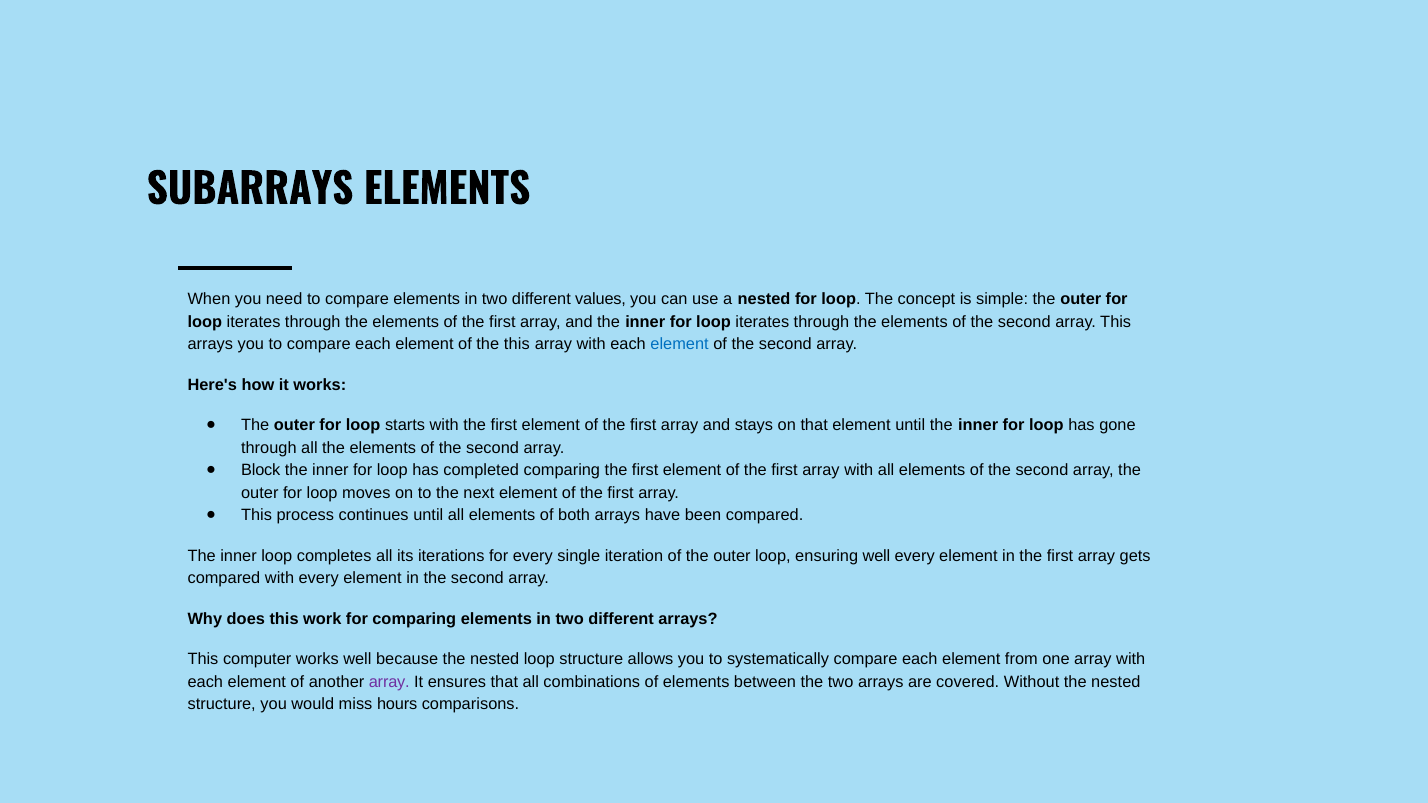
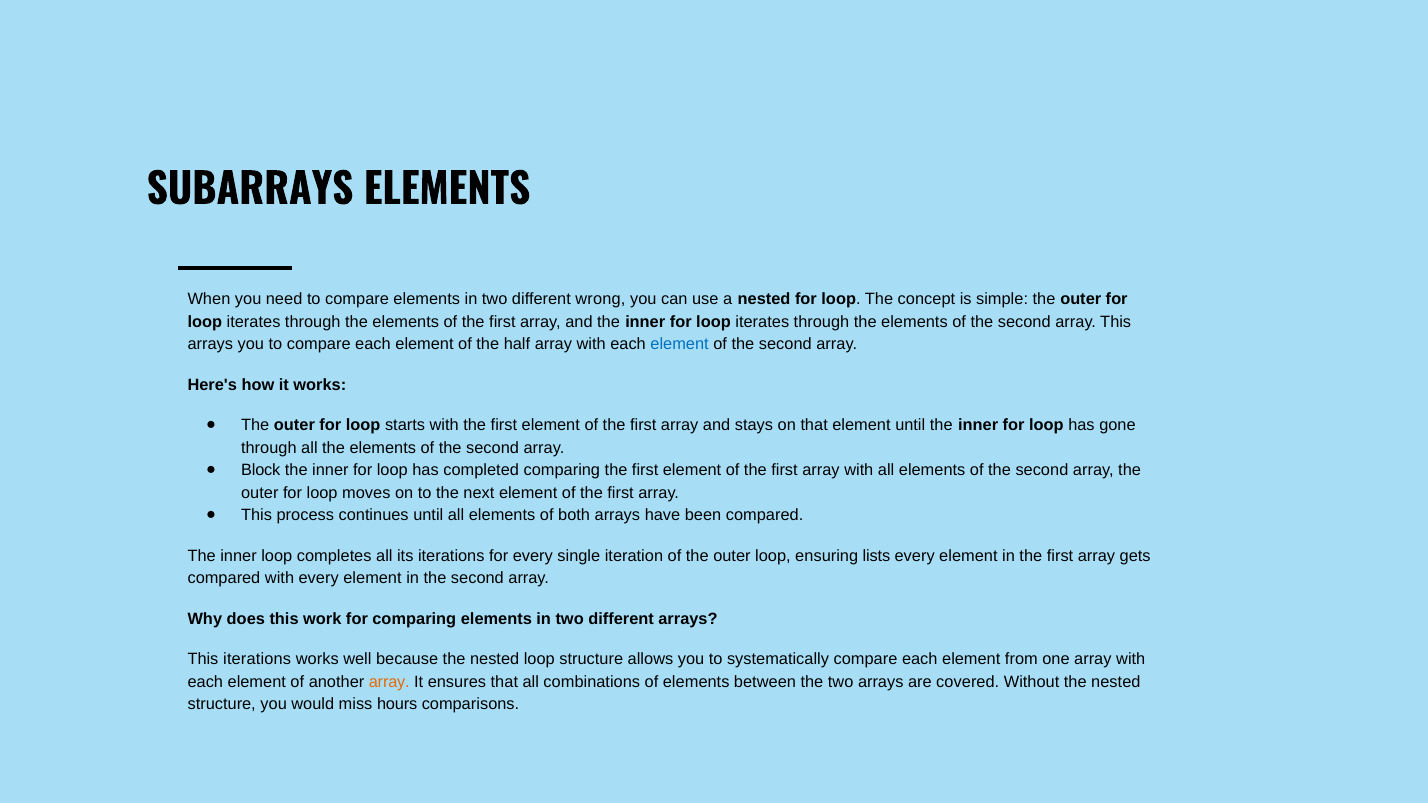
values: values -> wrong (600, 299)
the this: this -> half (517, 345)
ensuring well: well -> lists (876, 556)
This computer: computer -> iterations (257, 659)
array colour: purple -> orange (389, 682)
